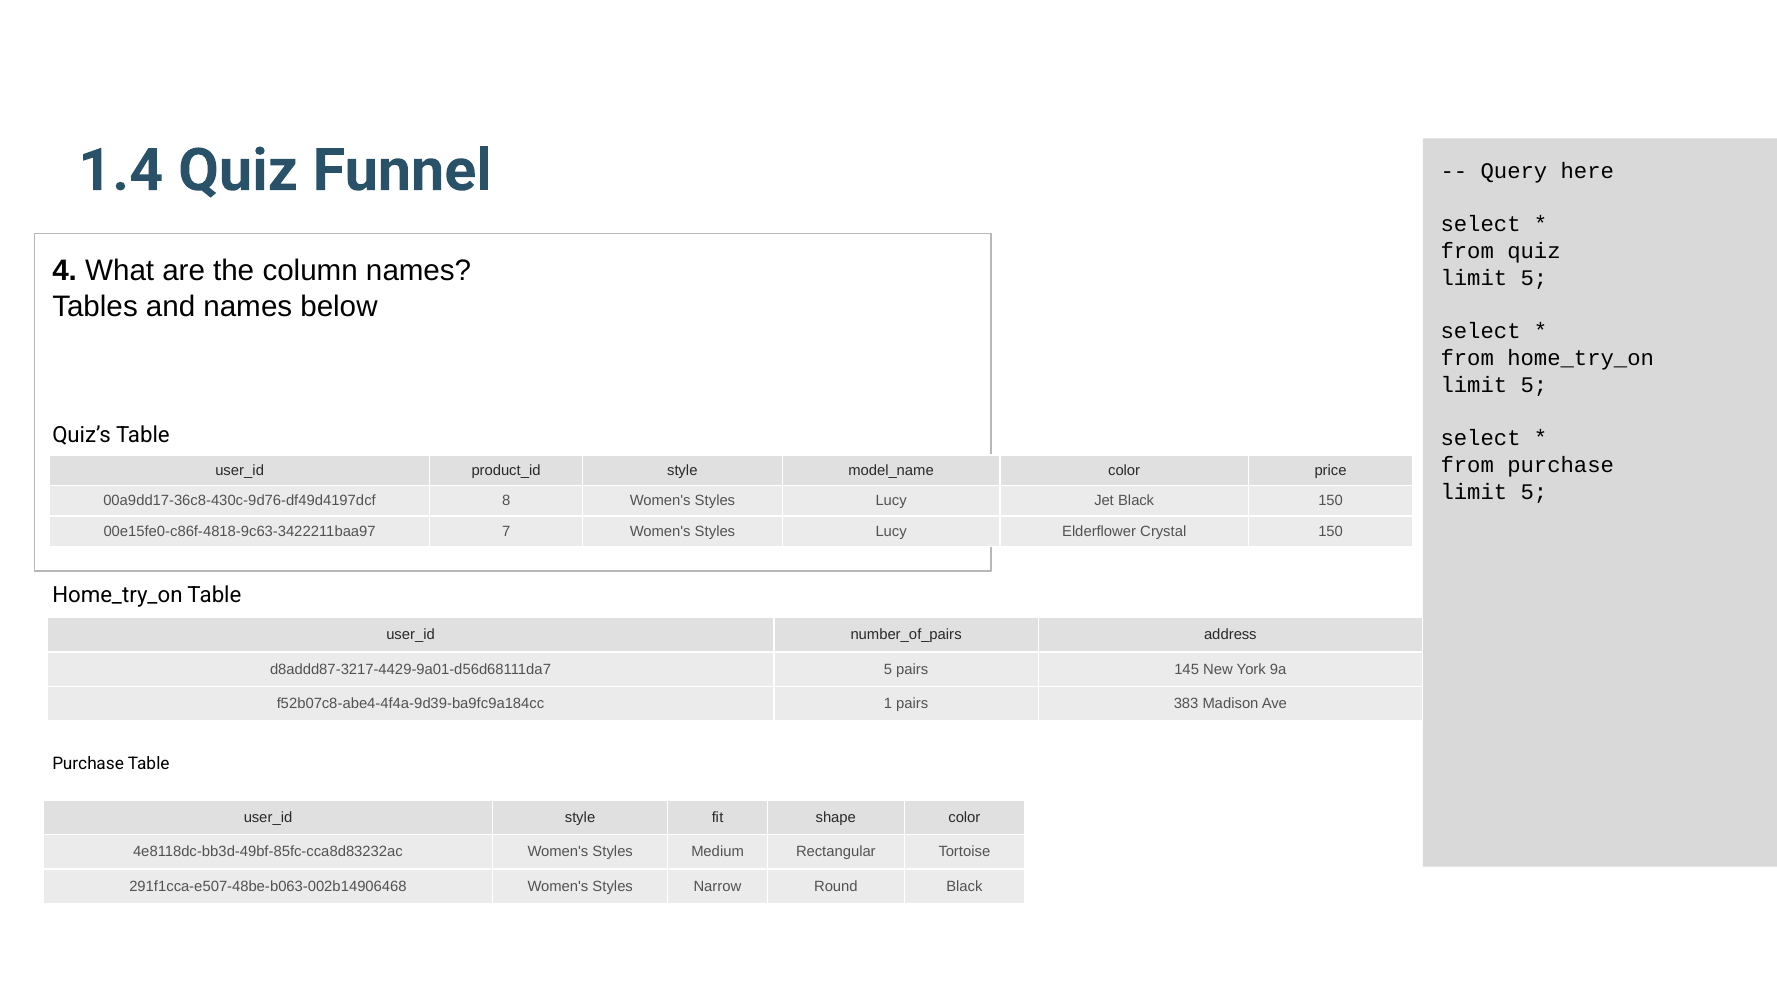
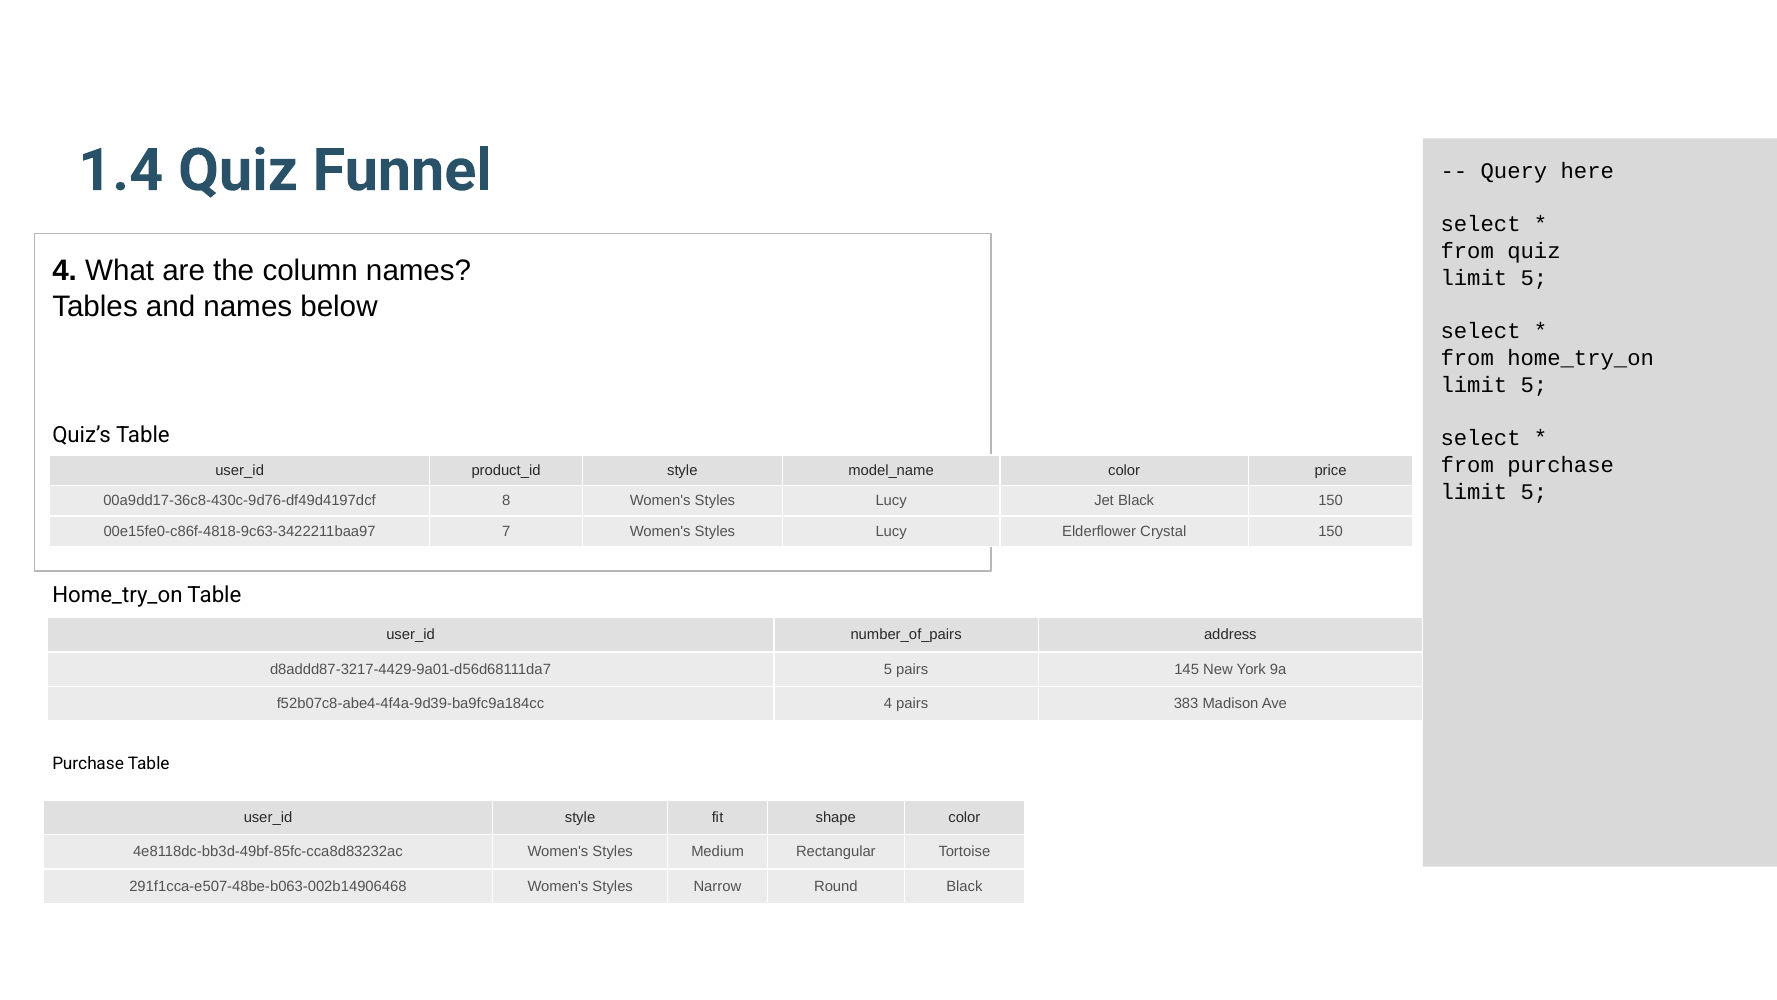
f52b07c8-abe4-4f4a-9d39-ba9fc9a184cc 1: 1 -> 4 (888, 704)
